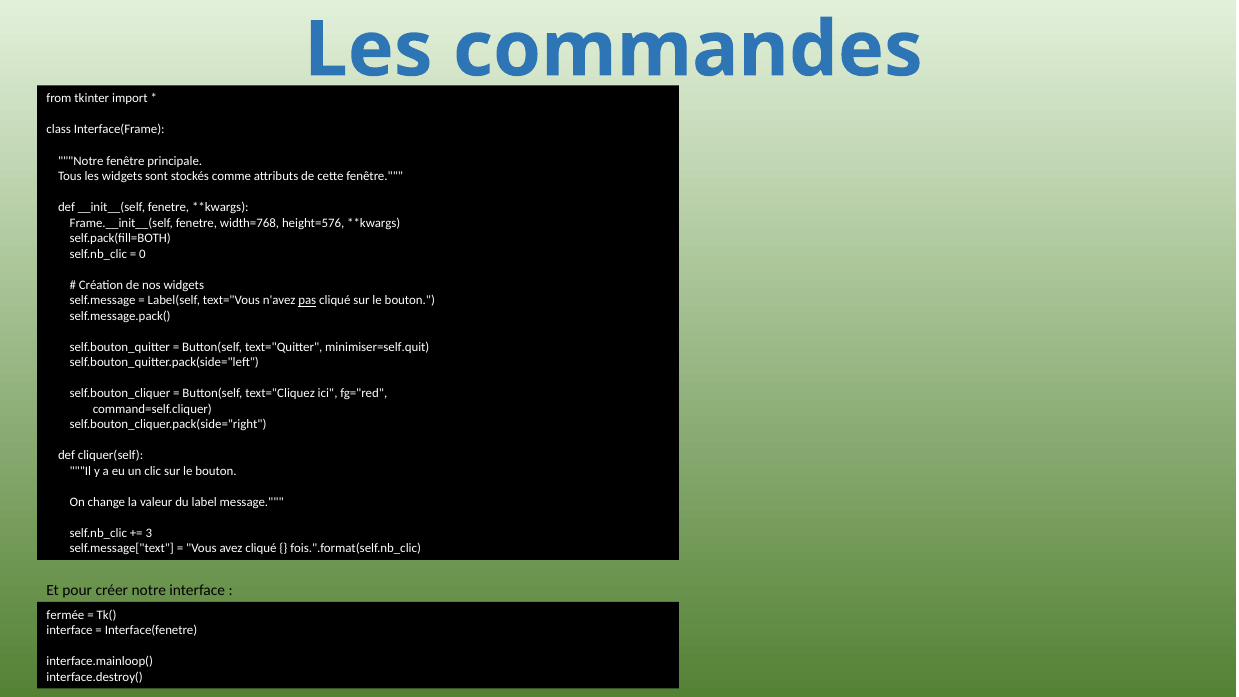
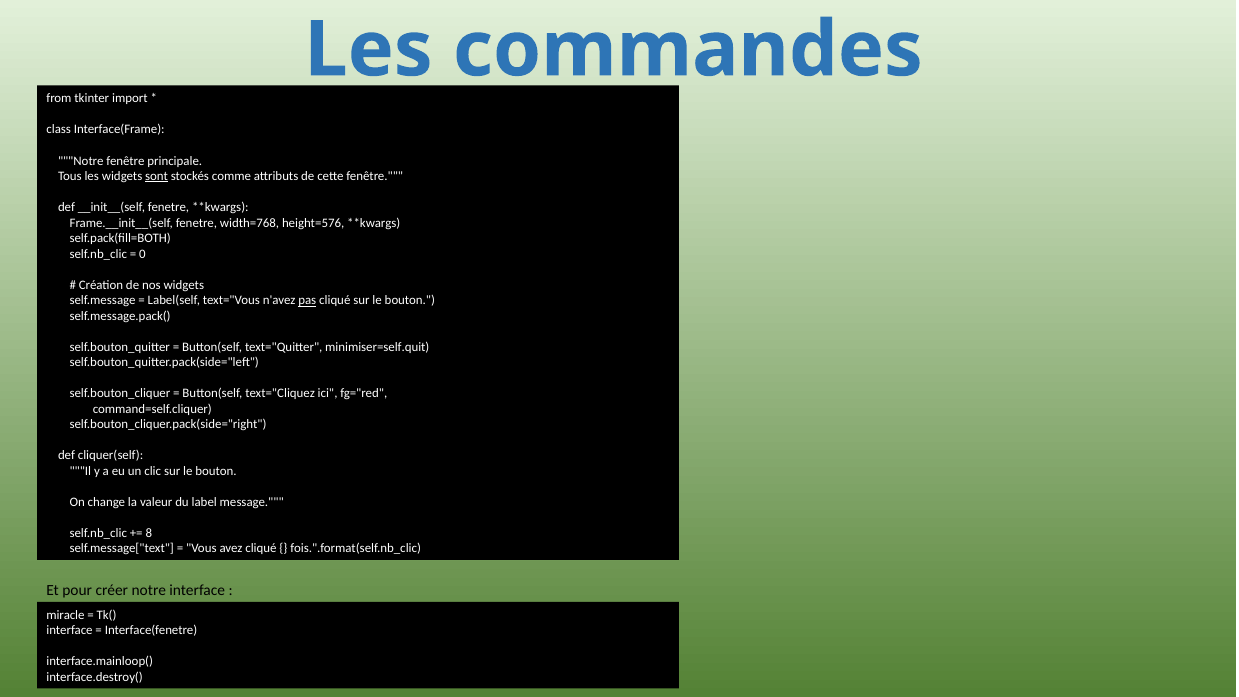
sont underline: none -> present (157, 176)
3: 3 -> 8 (149, 533)
fermée: fermée -> miracle (65, 615)
